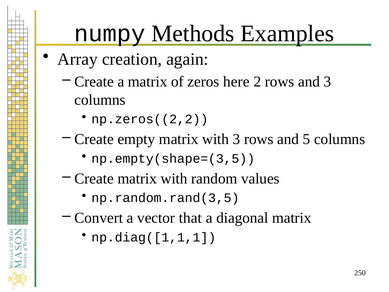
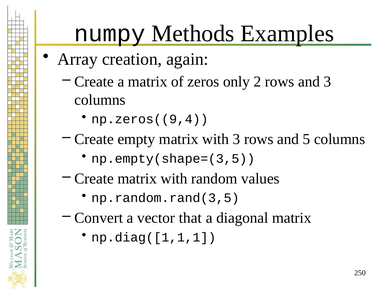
here: here -> only (236, 82)
np.zeros((2,2: np.zeros((2,2 -> np.zeros((9,4 (150, 119)
